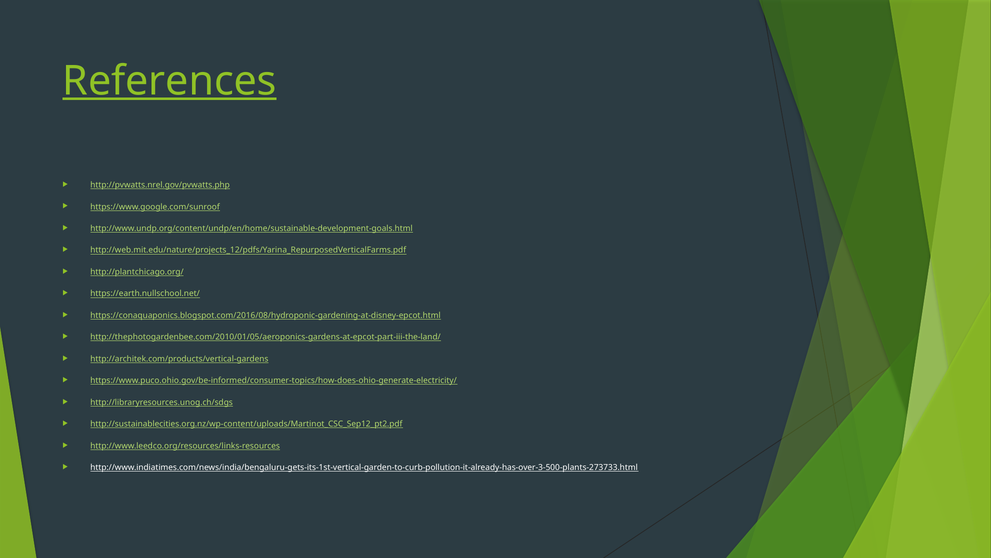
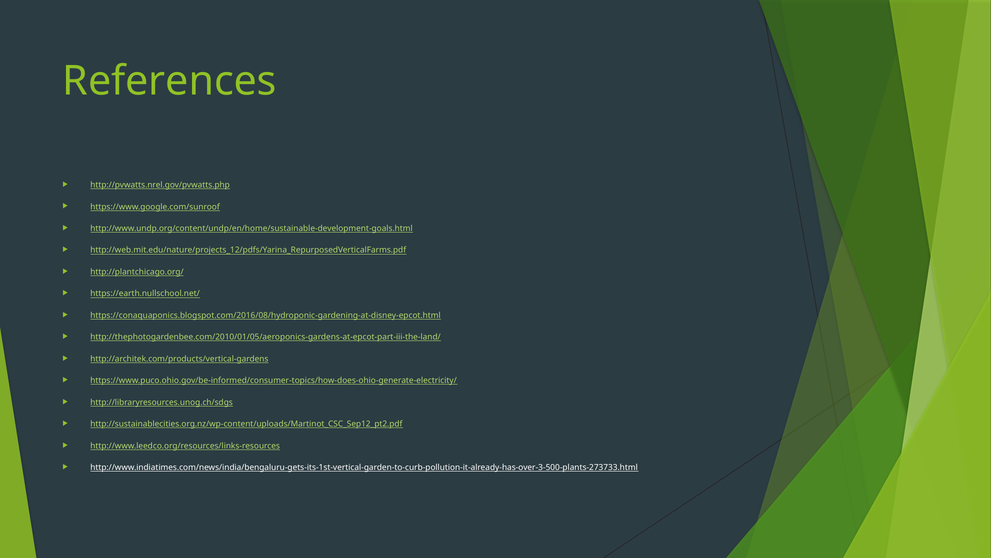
References underline: present -> none (170, 81)
